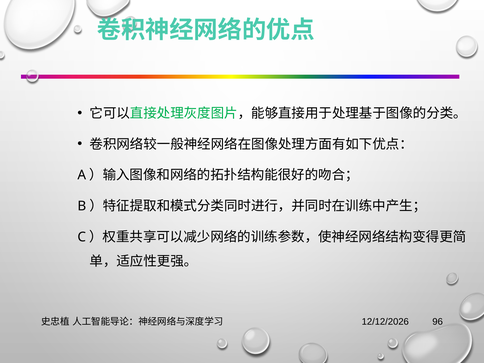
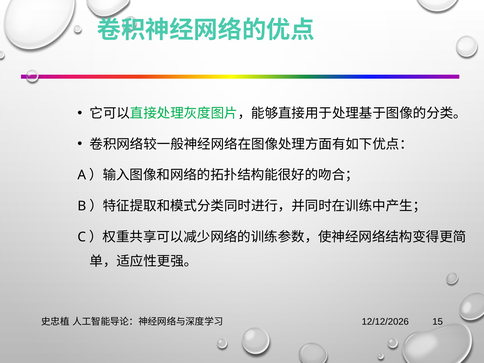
96: 96 -> 15 (438, 322)
